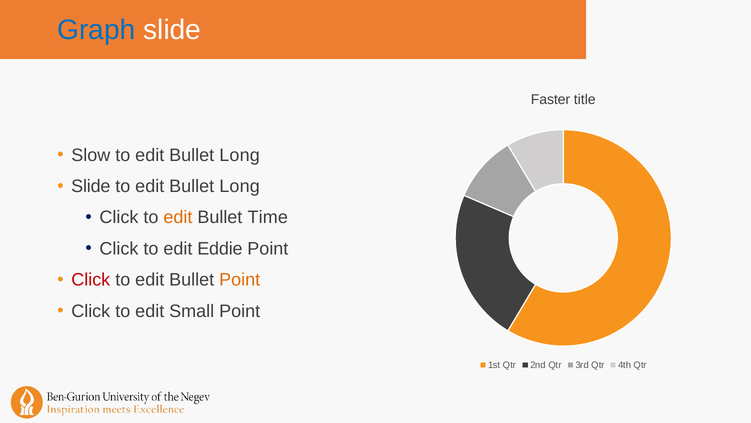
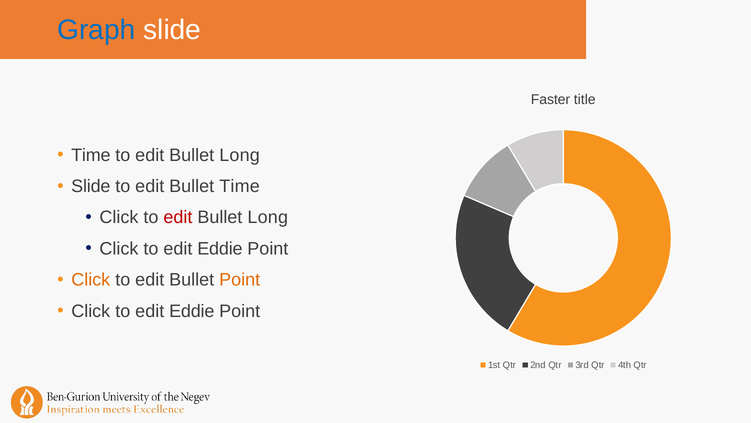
Slow: Slow -> Time (91, 155)
Long: Long -> Time (240, 186)
edit colour: orange -> red (178, 217)
Time: Time -> Long (268, 217)
Click colour: red -> orange (91, 280)
Small: Small -> Eddie (192, 311)
